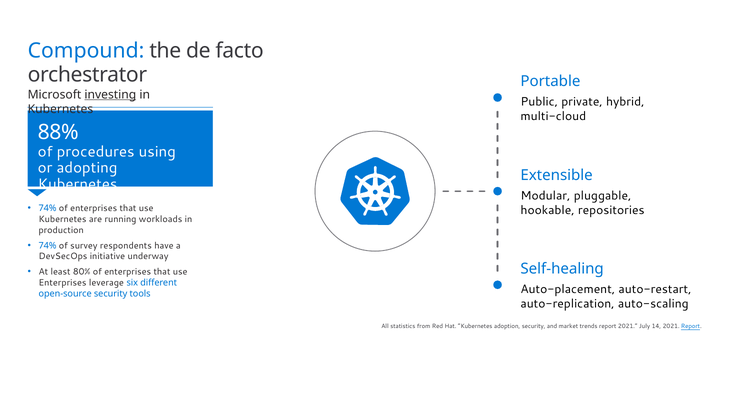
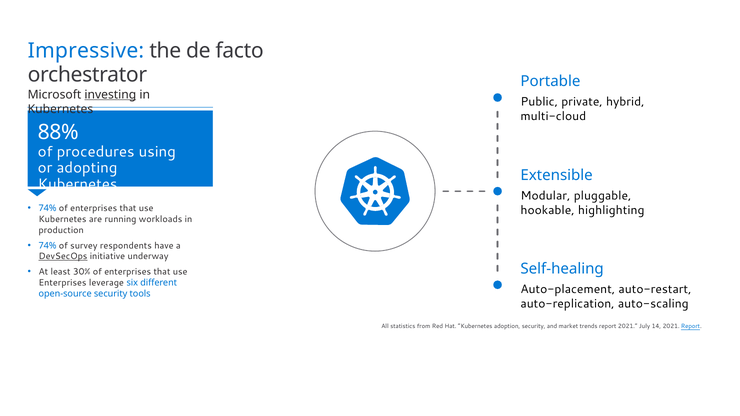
Compound: Compound -> Impressive (86, 51)
repositories: repositories -> highlighting (611, 210)
DevSecOps underline: none -> present (63, 257)
80%: 80% -> 30% (82, 272)
